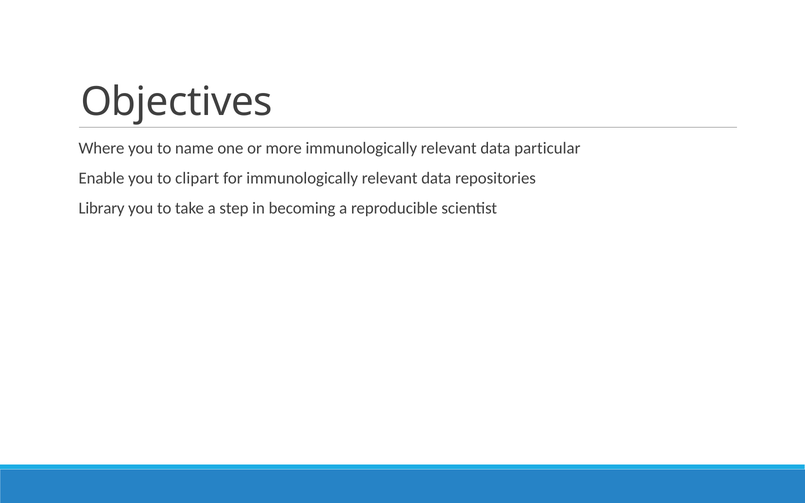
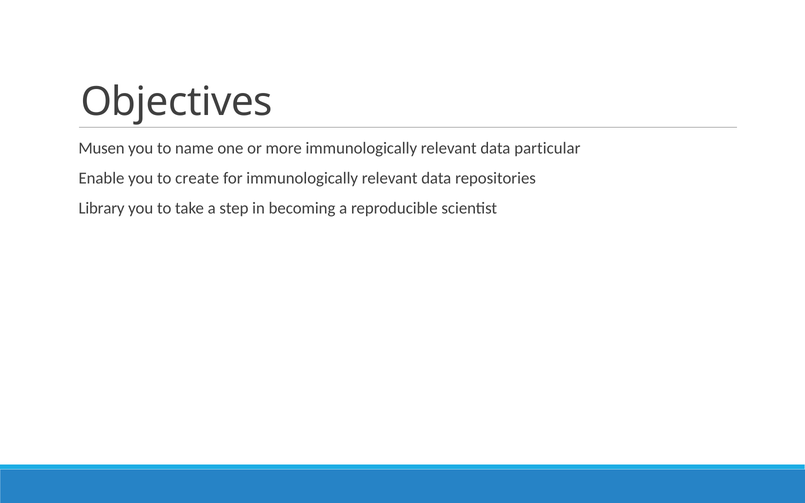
Where: Where -> Musen (102, 148)
clipart: clipart -> create (197, 178)
